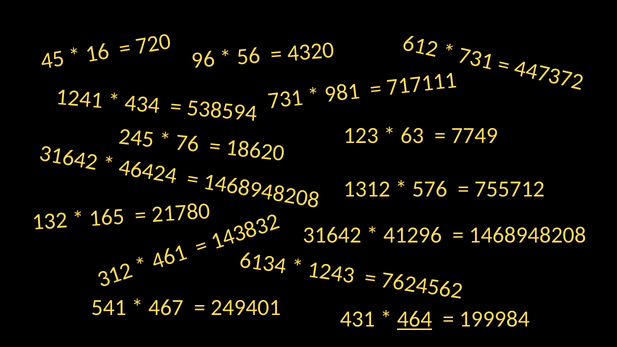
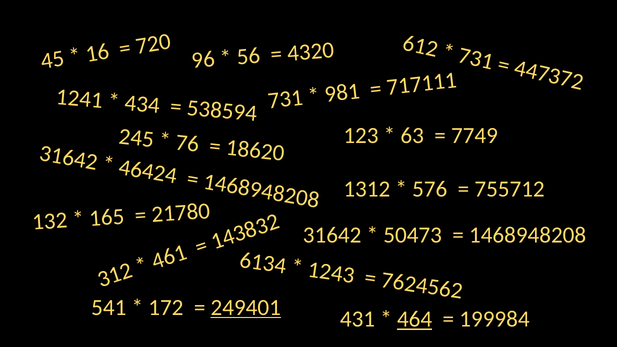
41296: 41296 -> 50473 (413, 235)
467: 467 -> 172 (166, 308)
249401 underline: none -> present (246, 308)
